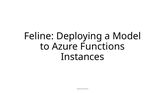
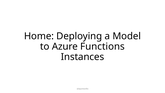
Feline: Feline -> Home (39, 36)
